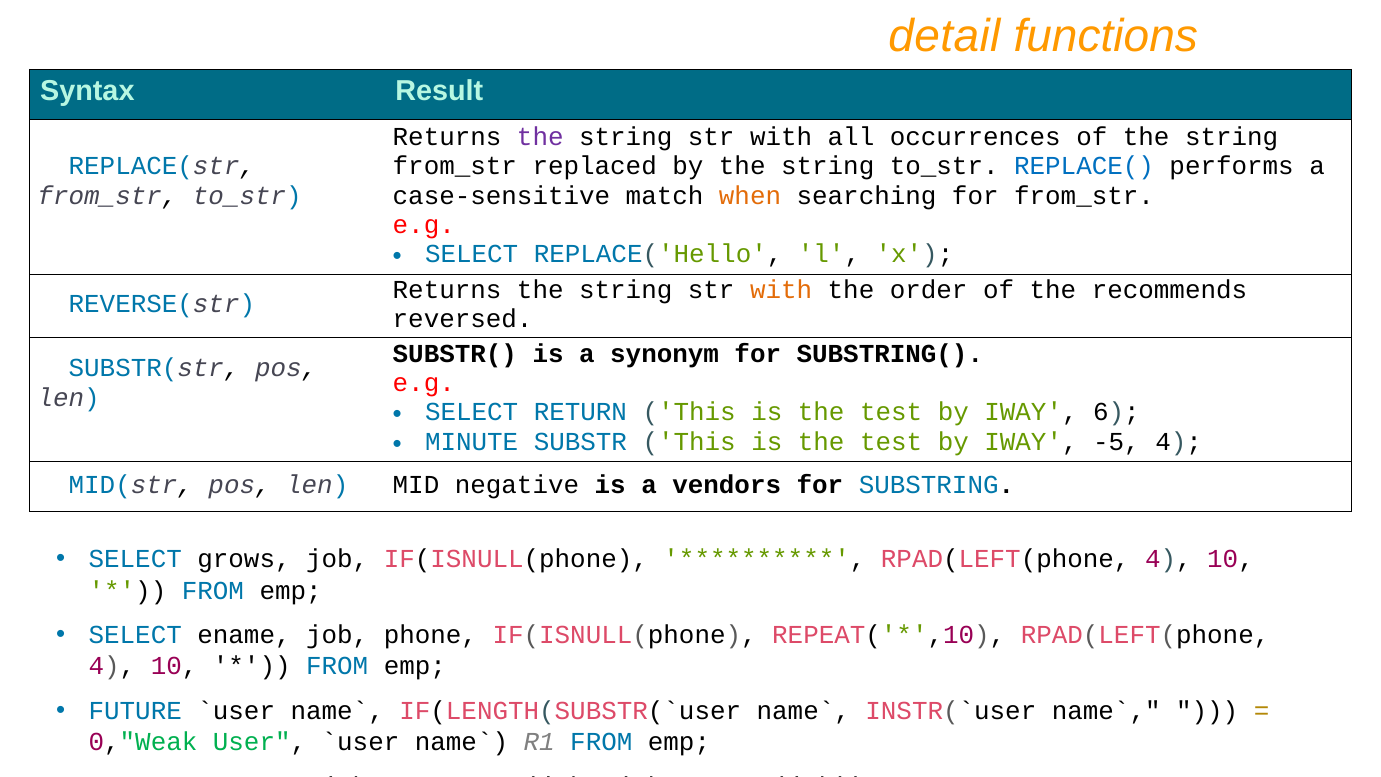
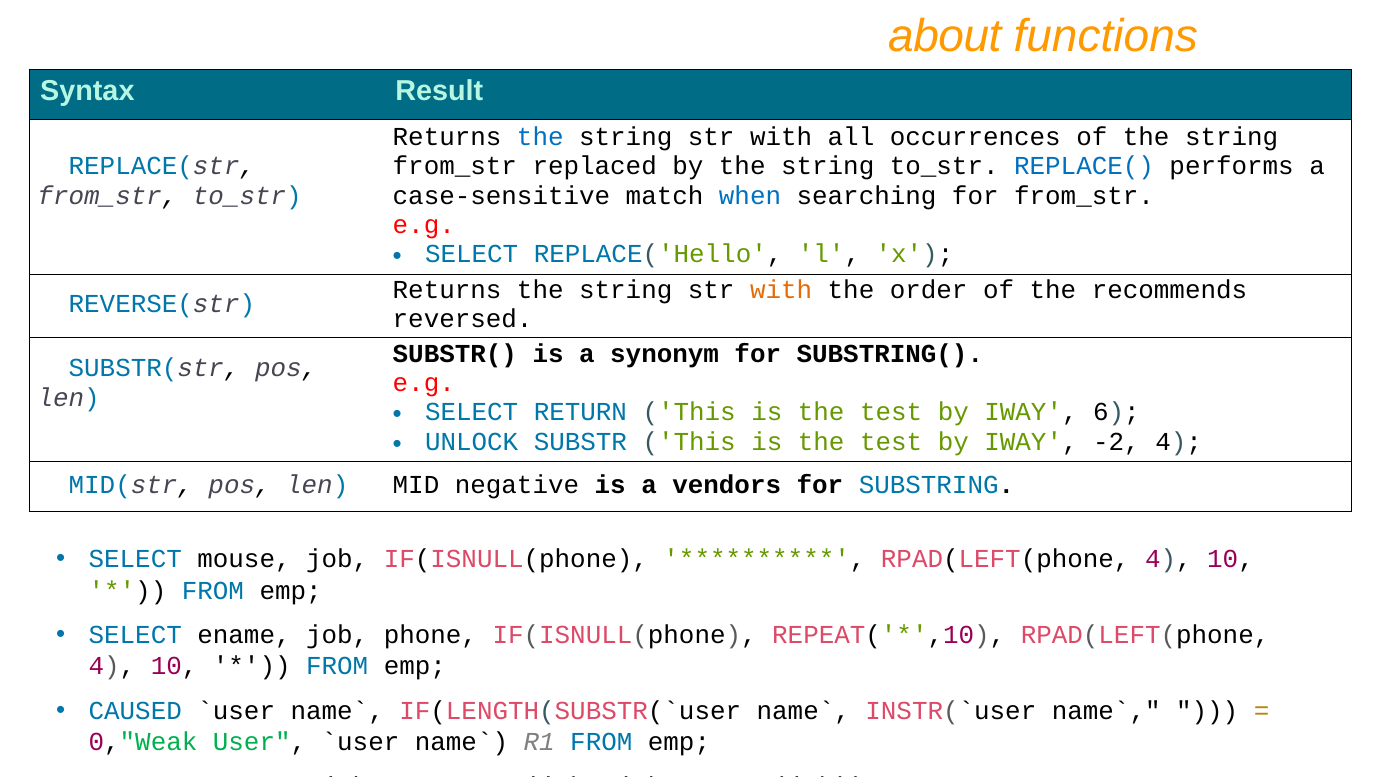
detail: detail -> about (945, 36)
the colour: purple -> blue (540, 137)
when colour: orange -> blue (750, 195)
MINUTE: MINUTE -> UNLOCK (472, 442)
-5: -5 -> -2 (1116, 442)
grows: grows -> mouse (244, 559)
FUTURE: FUTURE -> CAUSED (135, 711)
